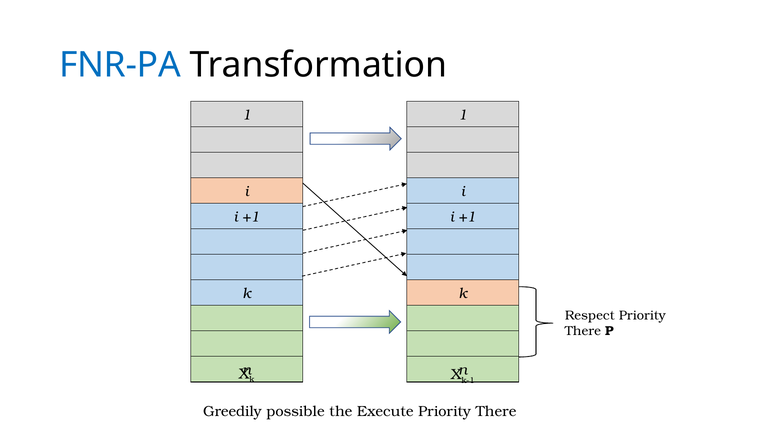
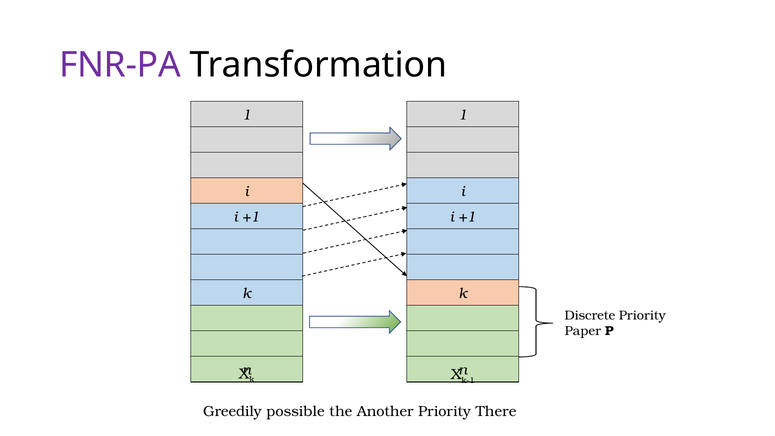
FNR-PA colour: blue -> purple (120, 65)
Respect: Respect -> Discrete (590, 315)
There: There -> Paper (583, 331)
Execute: Execute -> Another (385, 411)
